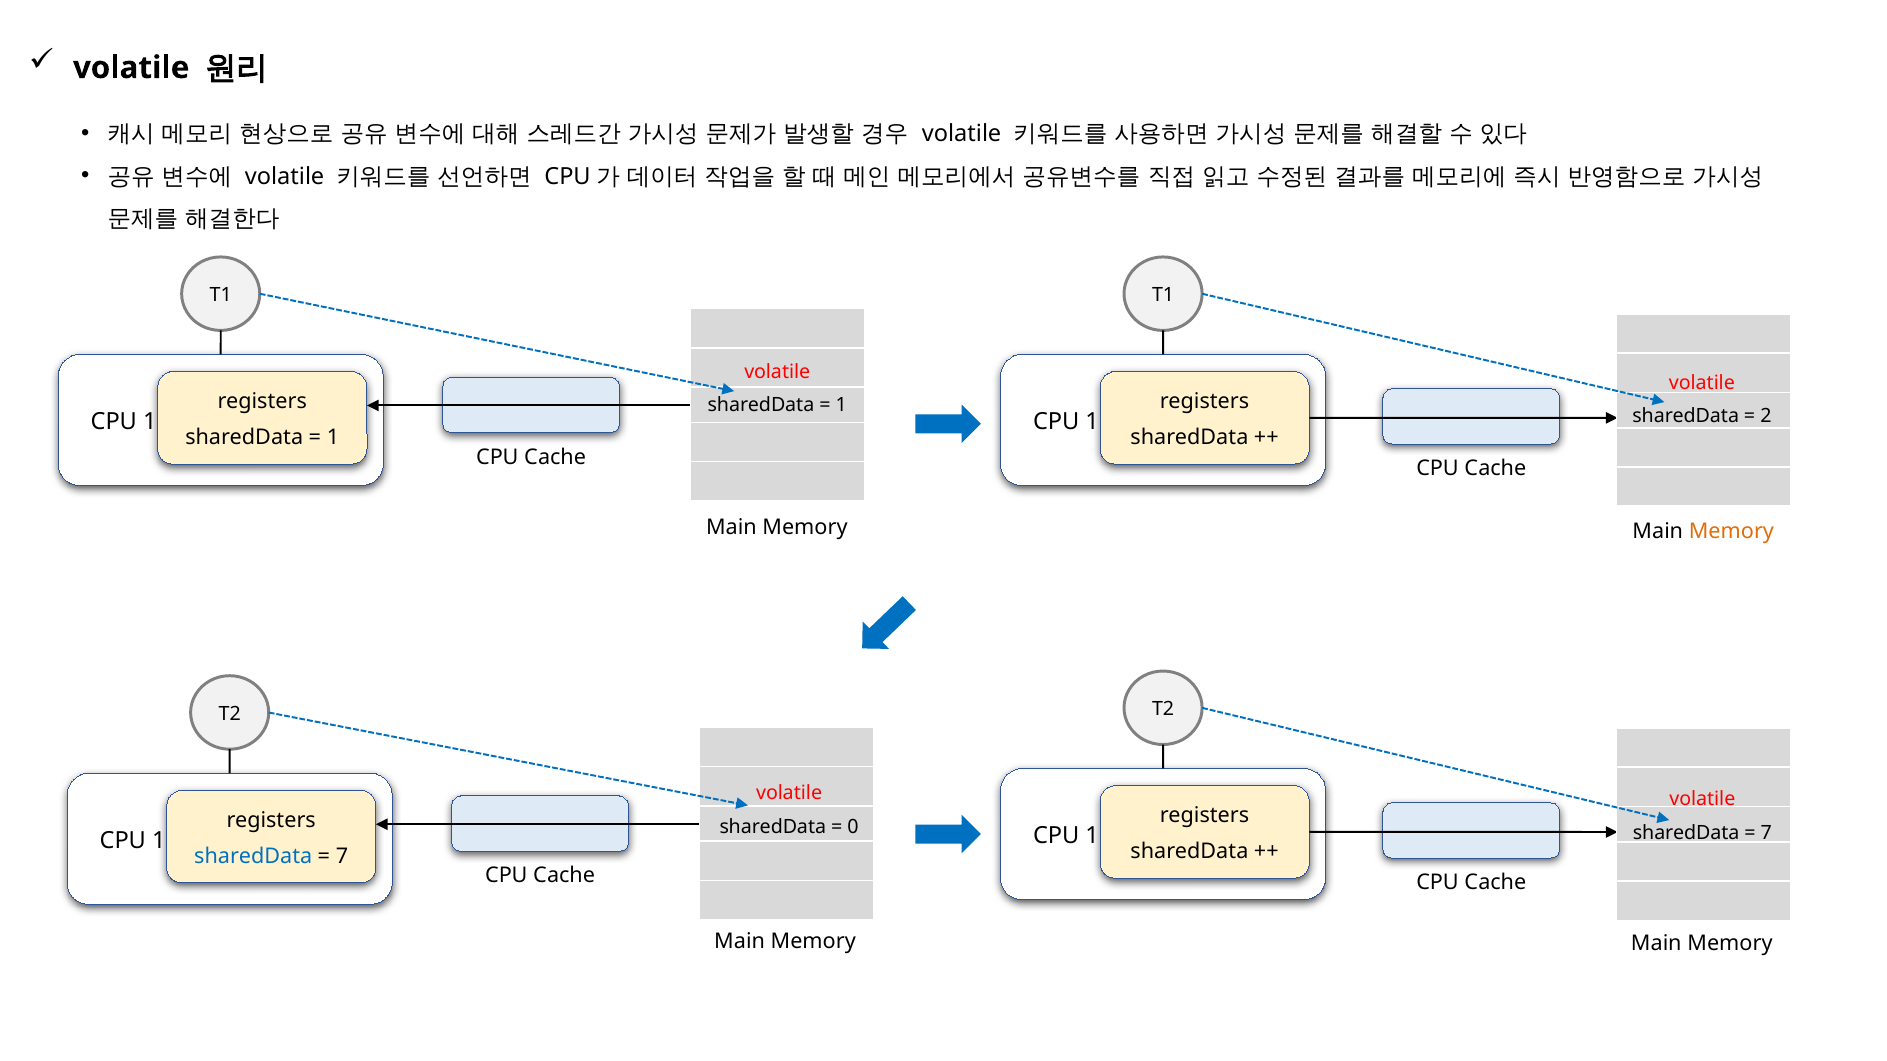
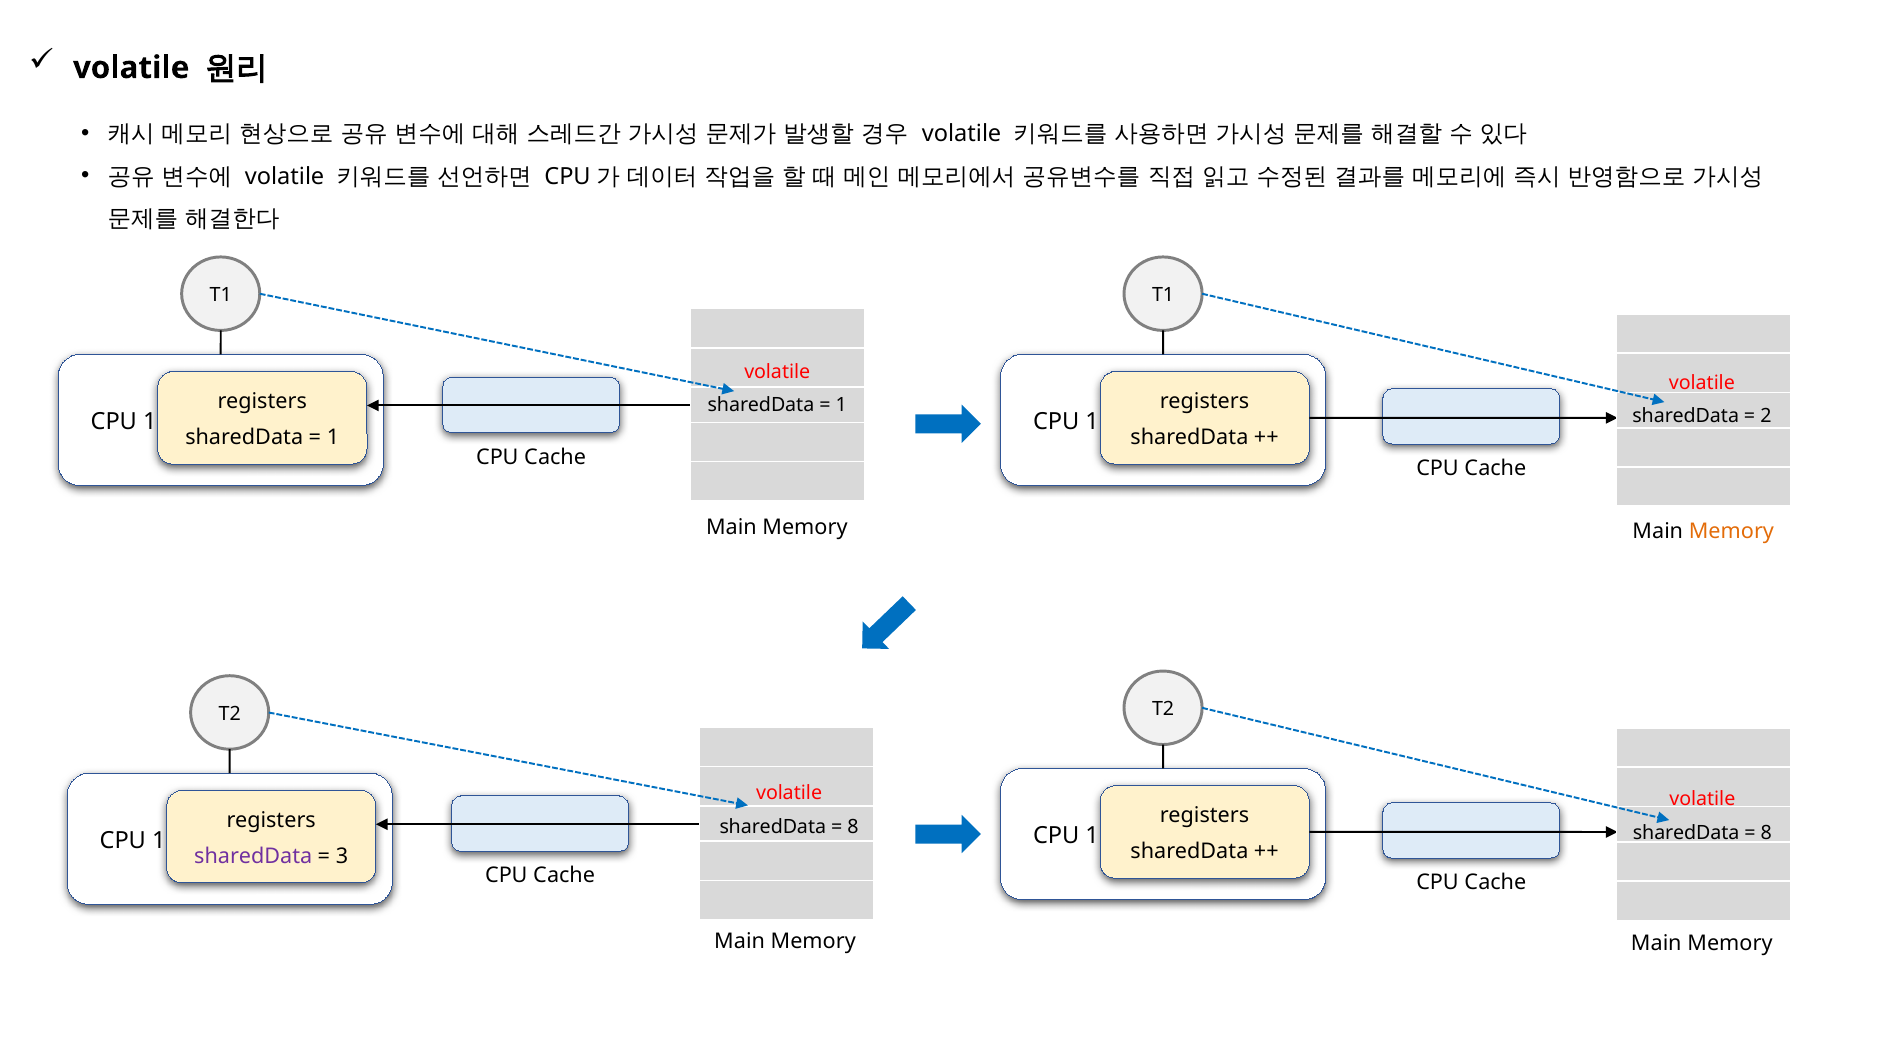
0: 0 -> 8 (853, 827)
7: 7 -> 8 (1766, 833)
sharedData colour: blue -> purple (253, 856)
7: 7 -> 3 (342, 856)
